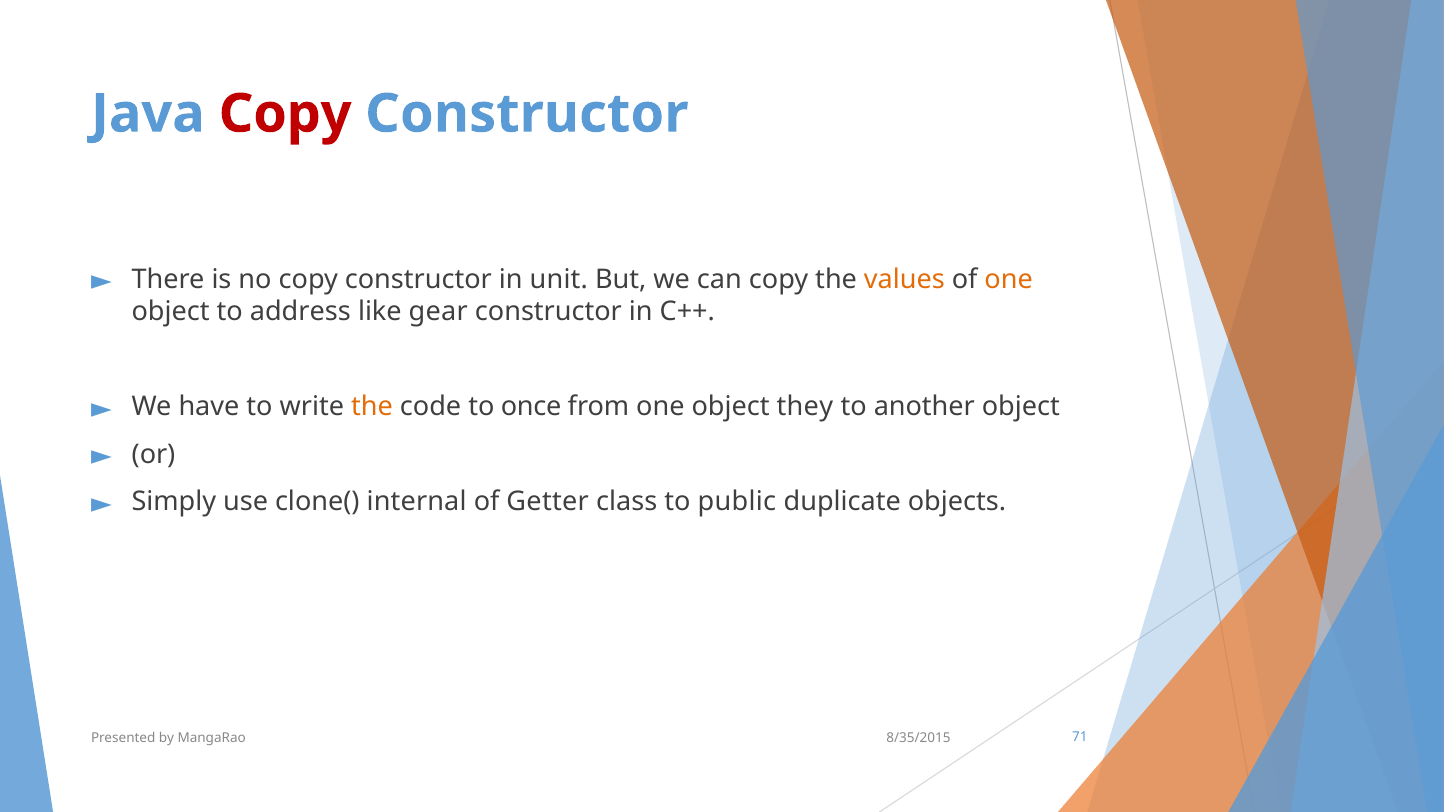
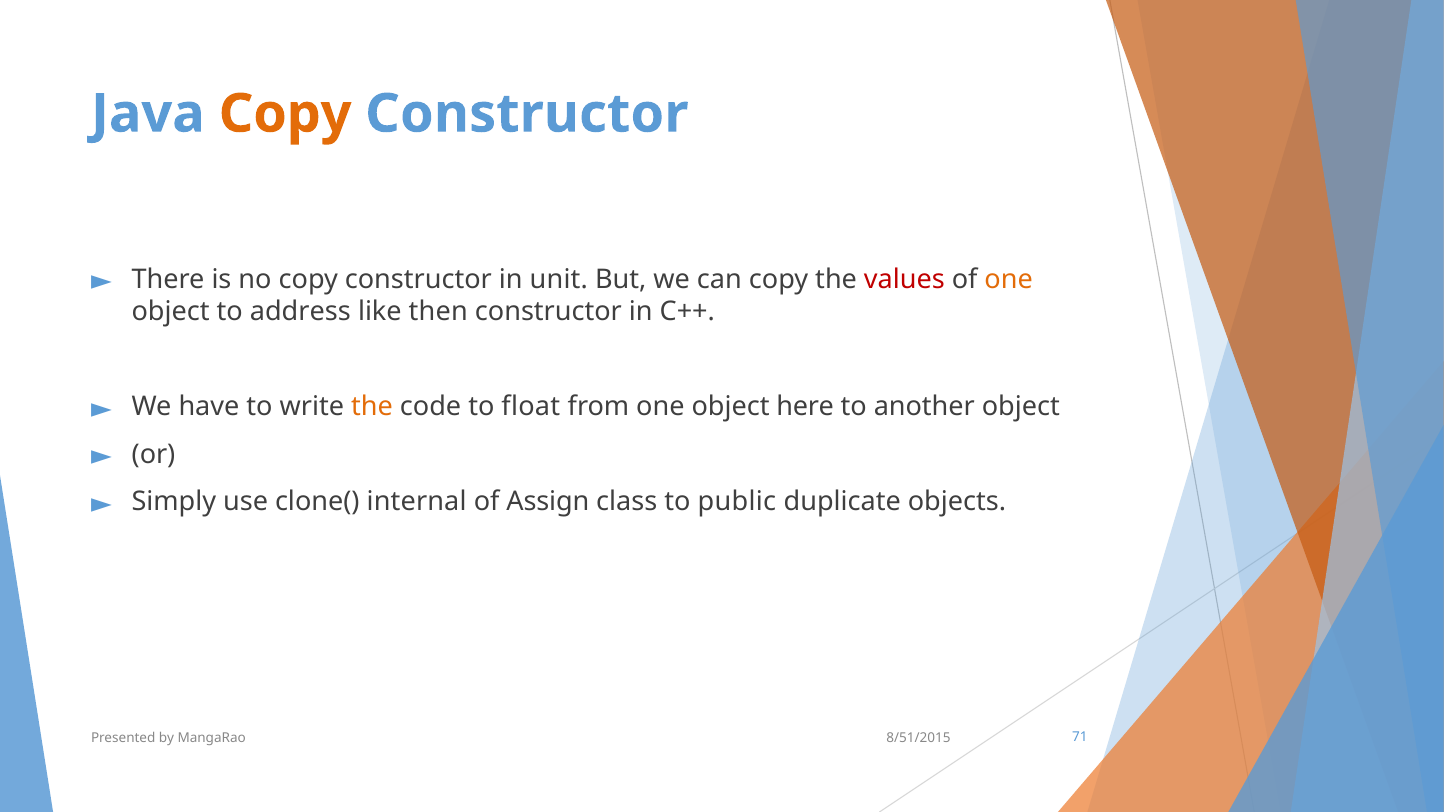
Copy colour: red -> orange (285, 114)
values colour: orange -> red (904, 279)
gear: gear -> then (438, 312)
once: once -> float (531, 407)
they: they -> here (805, 407)
Getter: Getter -> Assign (548, 502)
8/35/2015: 8/35/2015 -> 8/51/2015 (918, 738)
